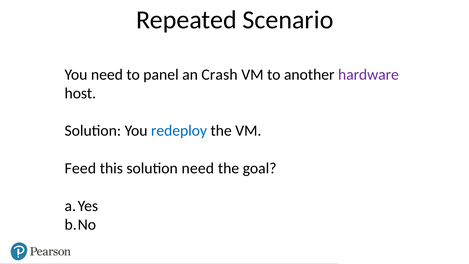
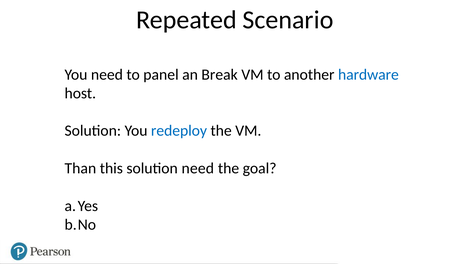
Crash: Crash -> Break (220, 74)
hardware colour: purple -> blue (368, 74)
Feed: Feed -> Than (80, 168)
